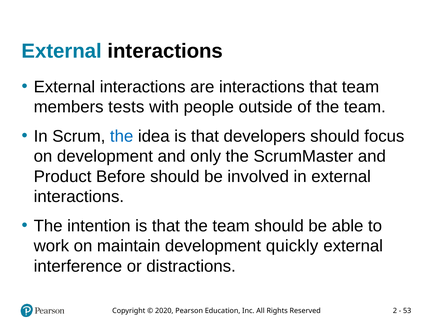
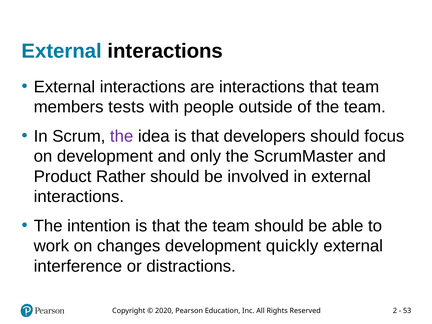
the colour: blue -> purple (122, 136)
Before: Before -> Rather (121, 177)
maintain: maintain -> changes (129, 246)
